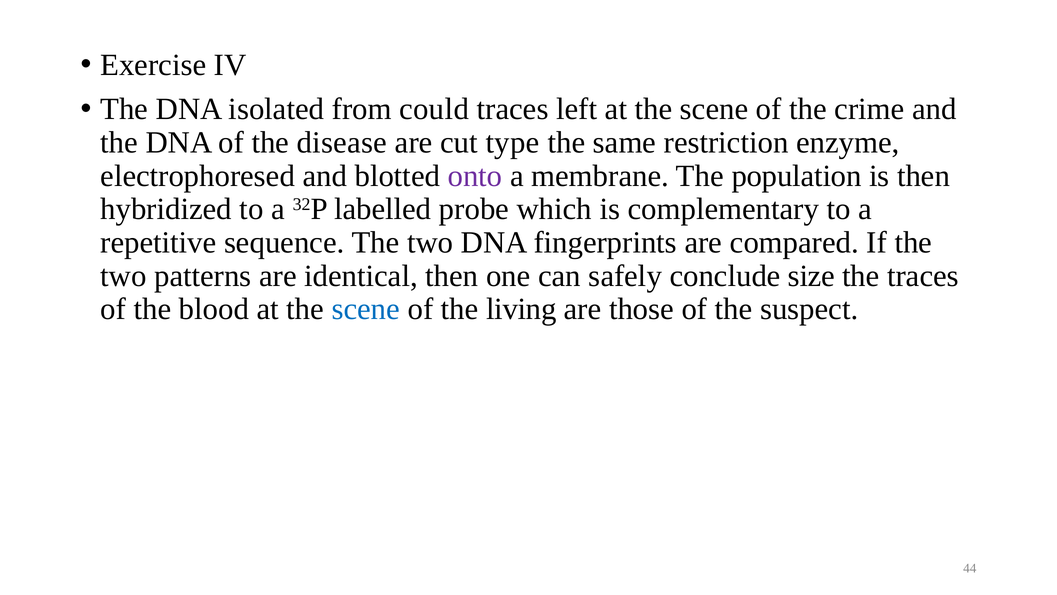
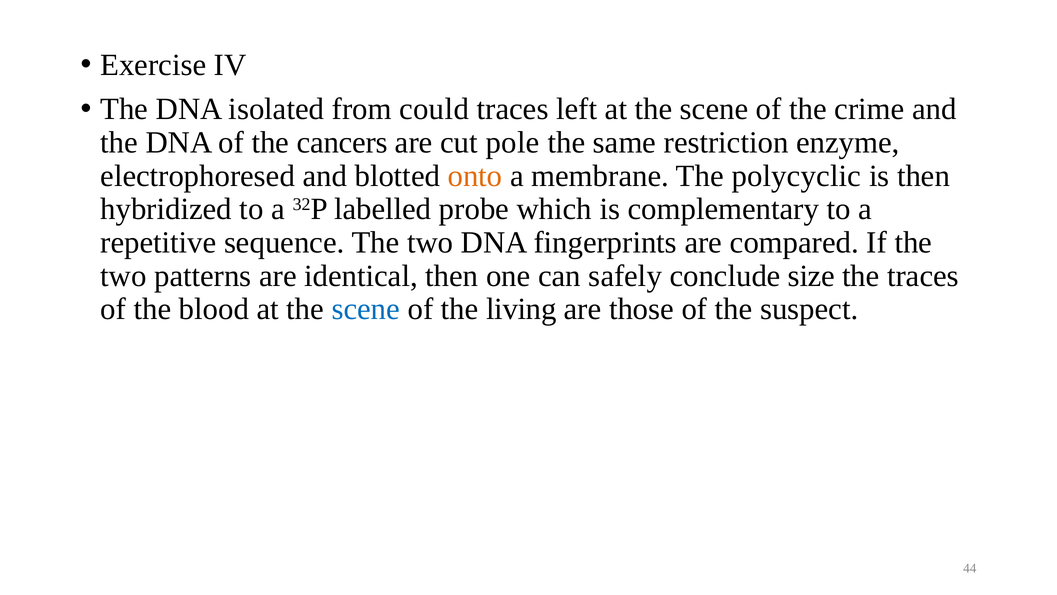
disease: disease -> cancers (342, 143)
type: type -> pole (513, 143)
onto colour: purple -> orange (475, 176)
population: population -> polycyclic (796, 176)
